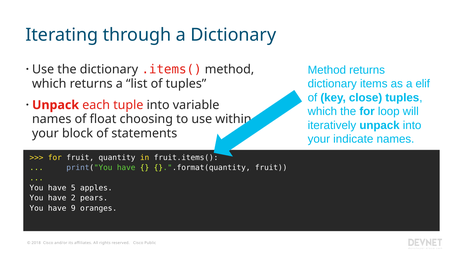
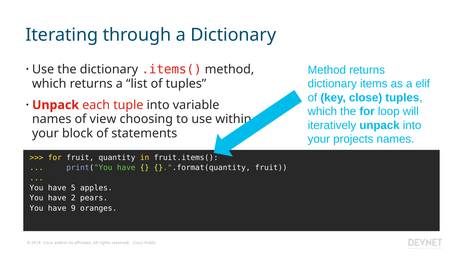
float: float -> view (103, 119)
indicate: indicate -> projects (353, 139)
